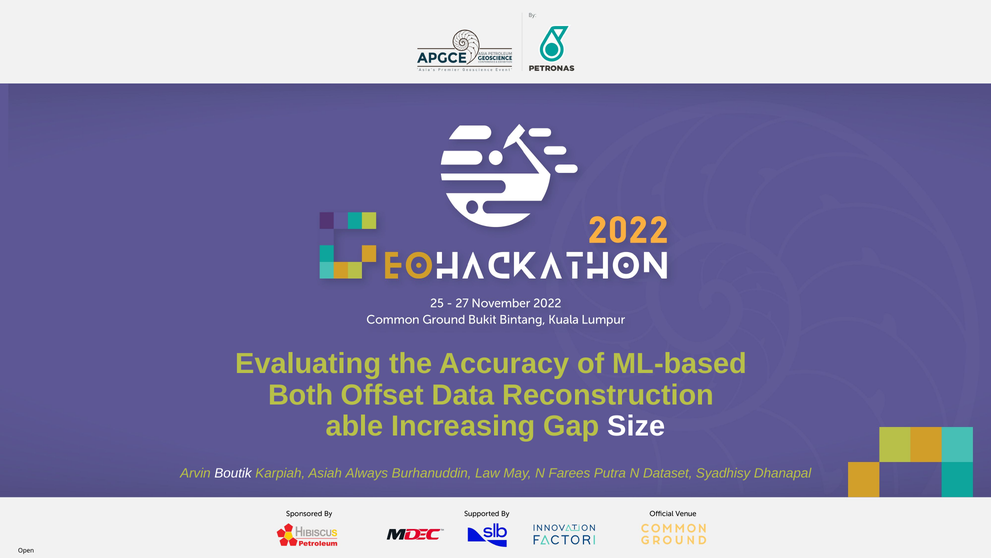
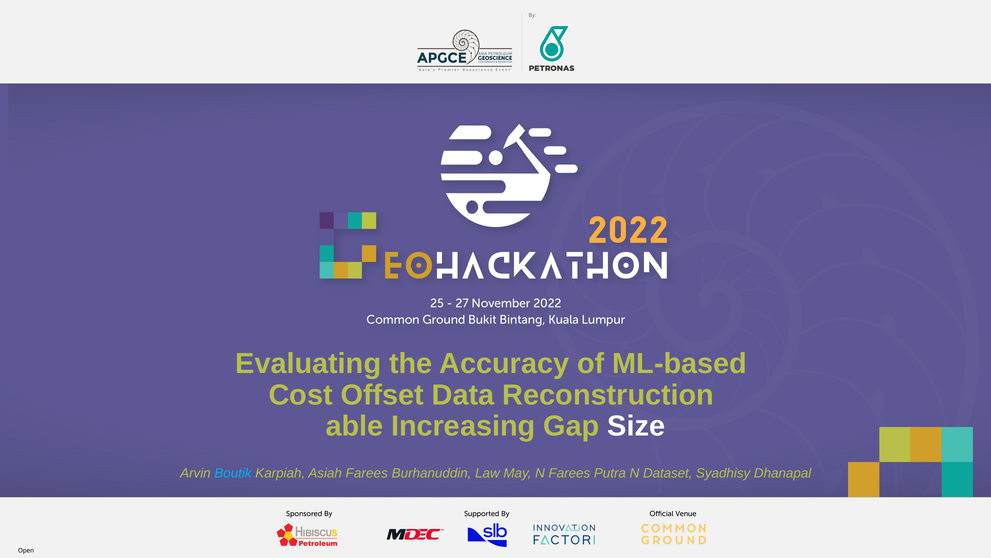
Both: Both -> Cost (301, 395)
Boutik colour: white -> light blue (233, 473)
Asiah Always: Always -> Farees (367, 473)
